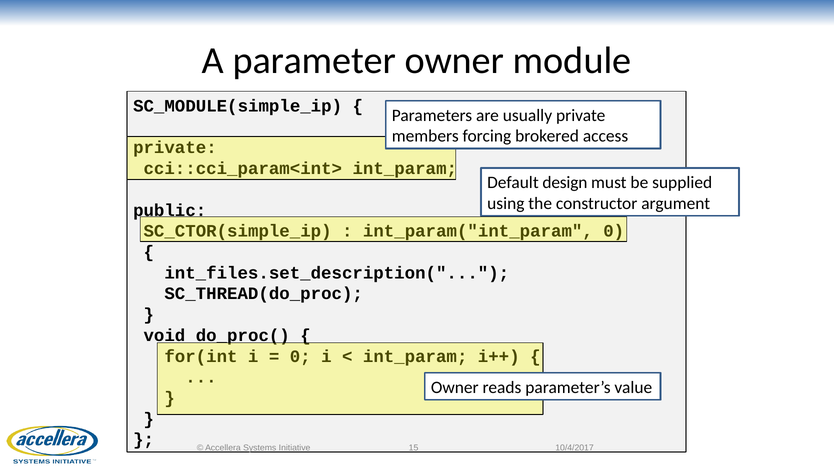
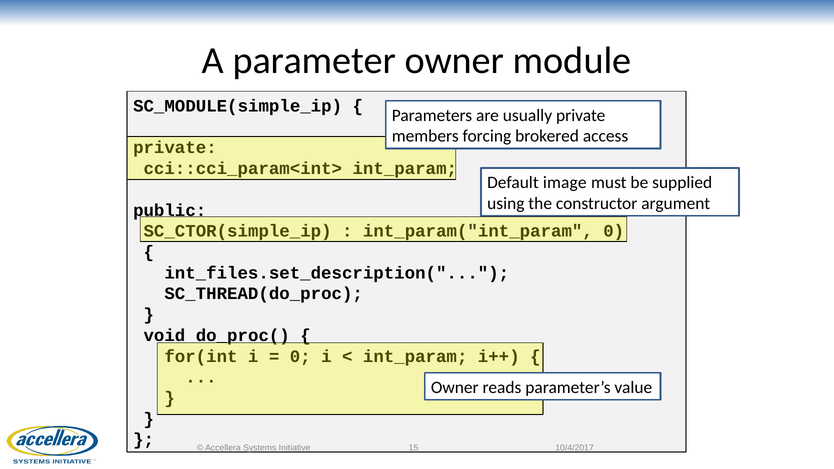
design: design -> image (565, 183)
